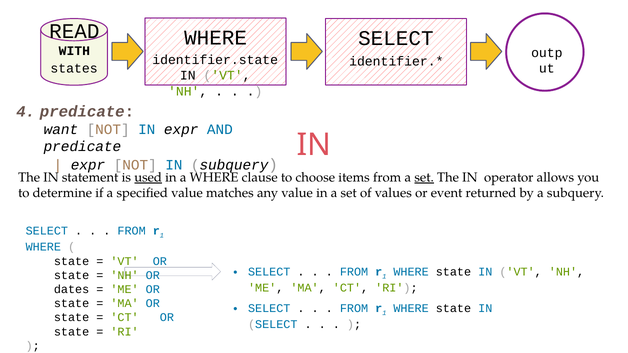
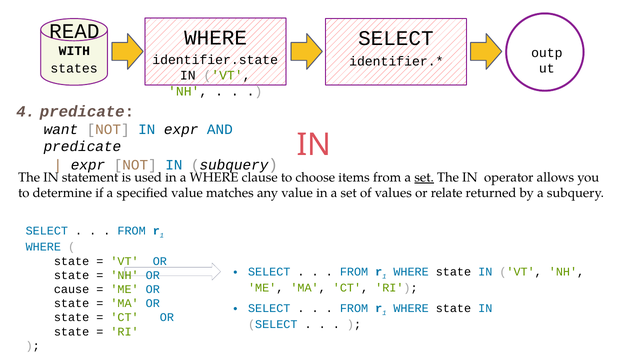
used underline: present -> none (148, 177)
event: event -> relate (447, 193)
dates: dates -> cause (72, 290)
